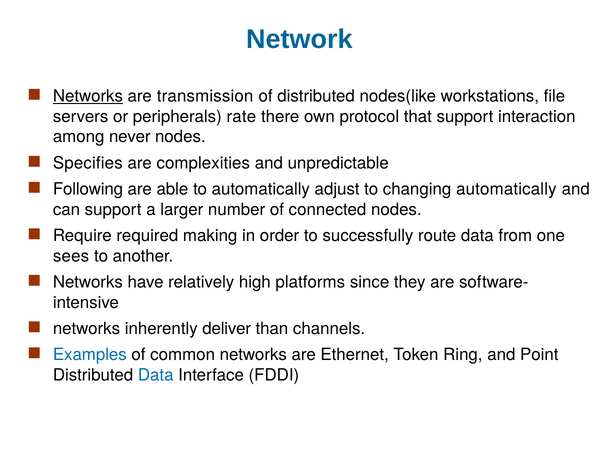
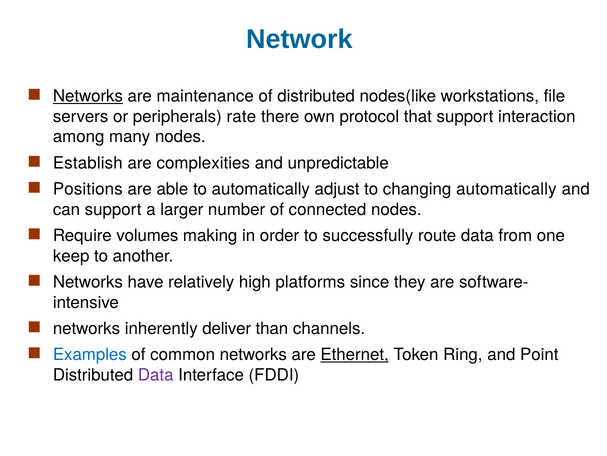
transmission: transmission -> maintenance (205, 96)
never: never -> many (130, 137)
Specifies: Specifies -> Establish (88, 163)
Following: Following -> Positions (88, 189)
required: required -> volumes (147, 235)
sees: sees -> keep (71, 256)
Ethernet underline: none -> present (355, 354)
Data colour: blue -> purple (156, 375)
